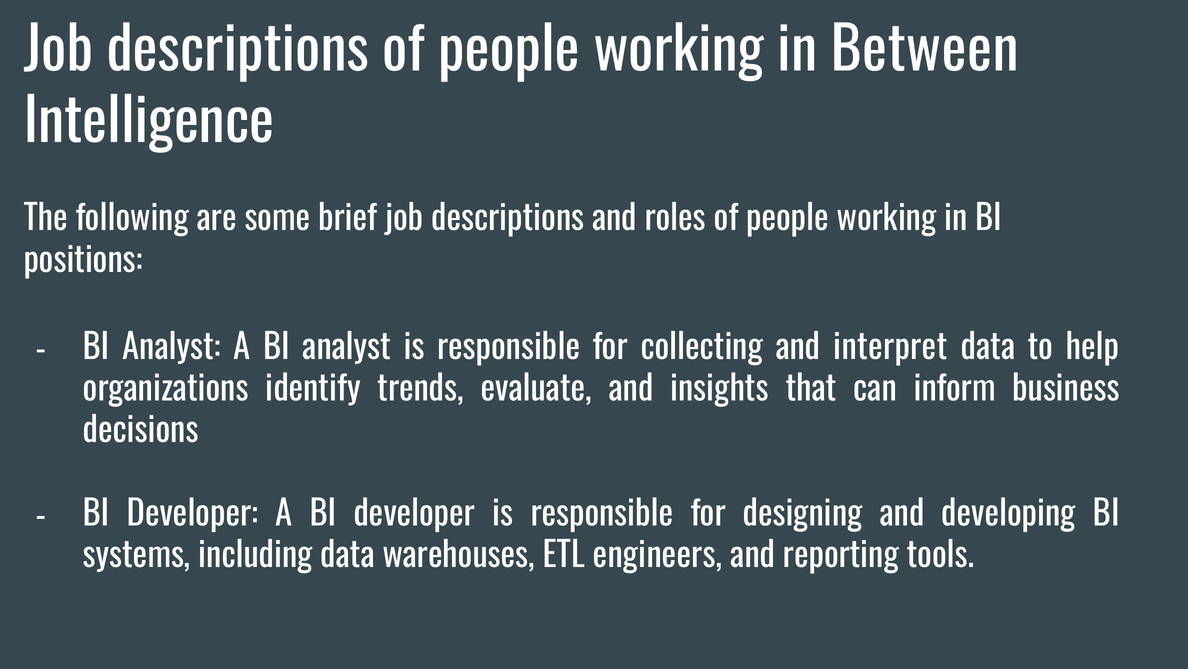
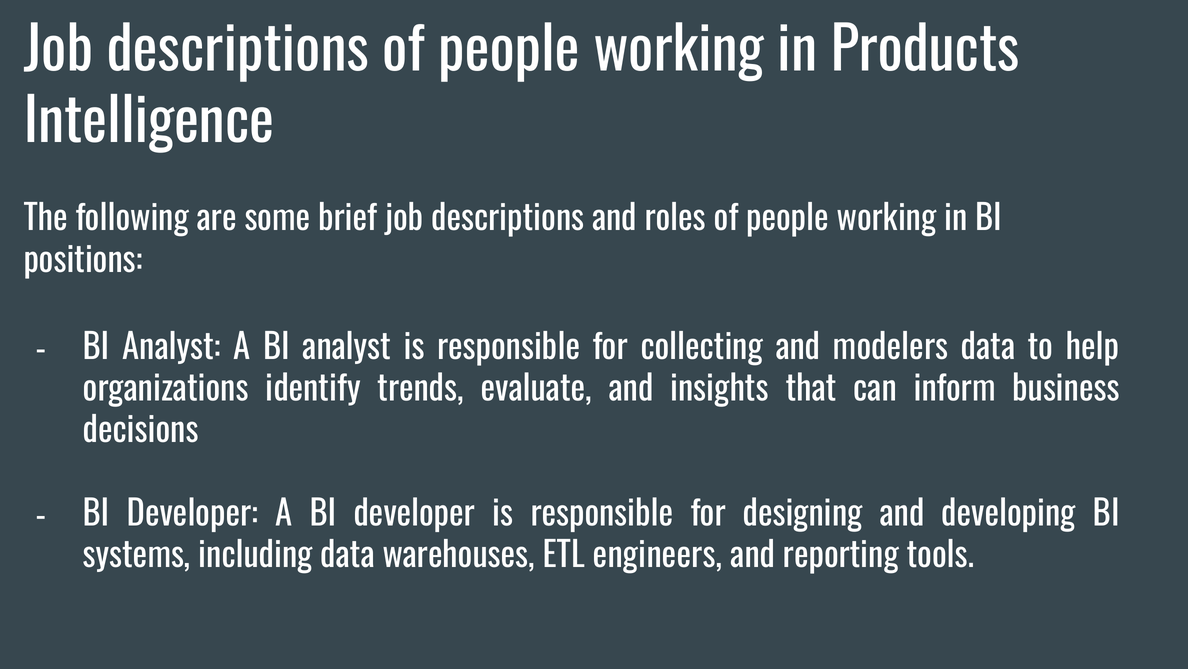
Between: Between -> Products (925, 51)
interpret: interpret -> modelers (891, 347)
